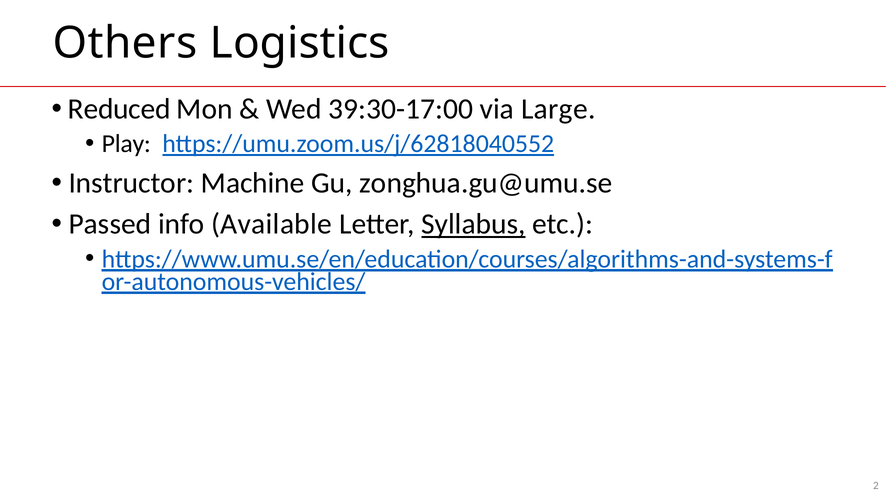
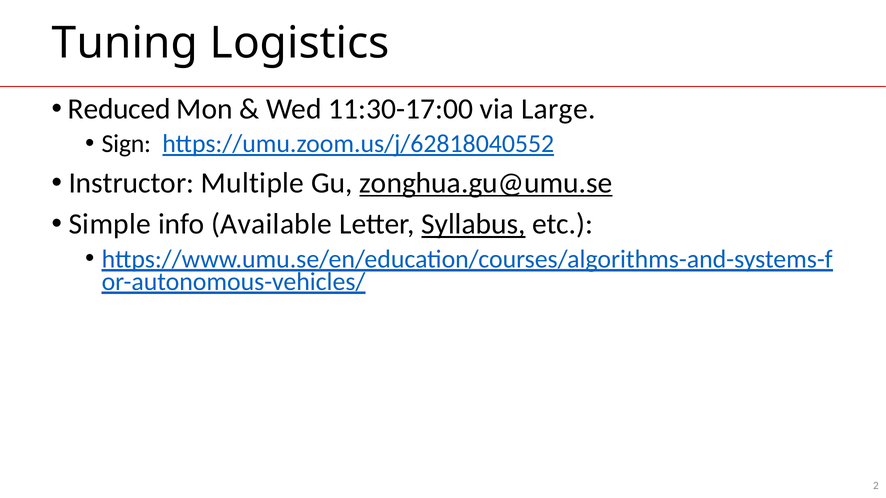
Others: Others -> Tuning (125, 43)
39:30-17:00: 39:30-17:00 -> 11:30-17:00 (401, 109)
Play: Play -> Sign (126, 144)
Machine: Machine -> Multiple (253, 183)
zonghua.gu@umu.se underline: none -> present (486, 183)
Passed: Passed -> Simple (110, 224)
